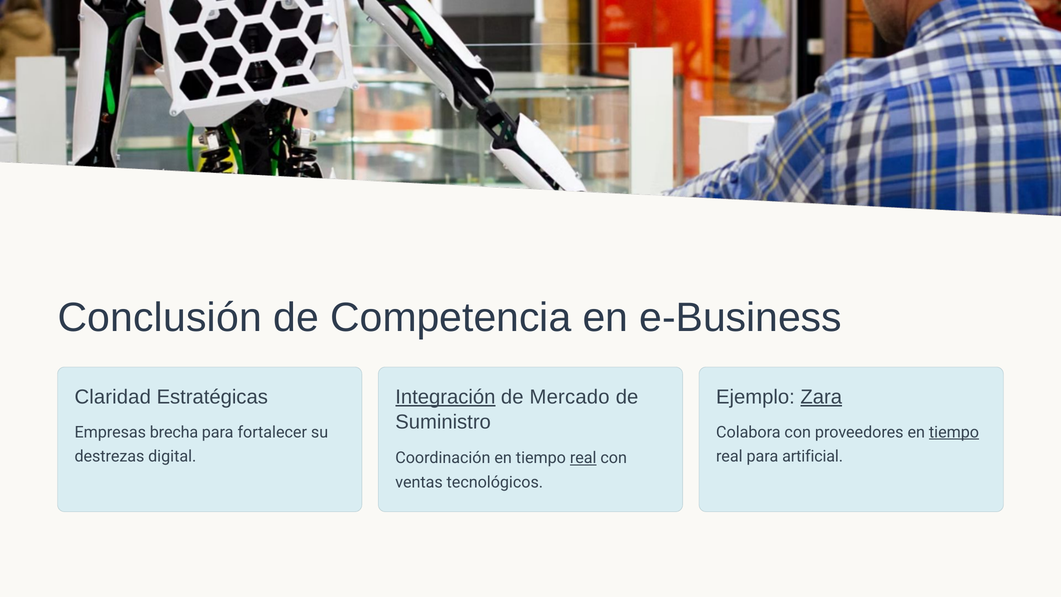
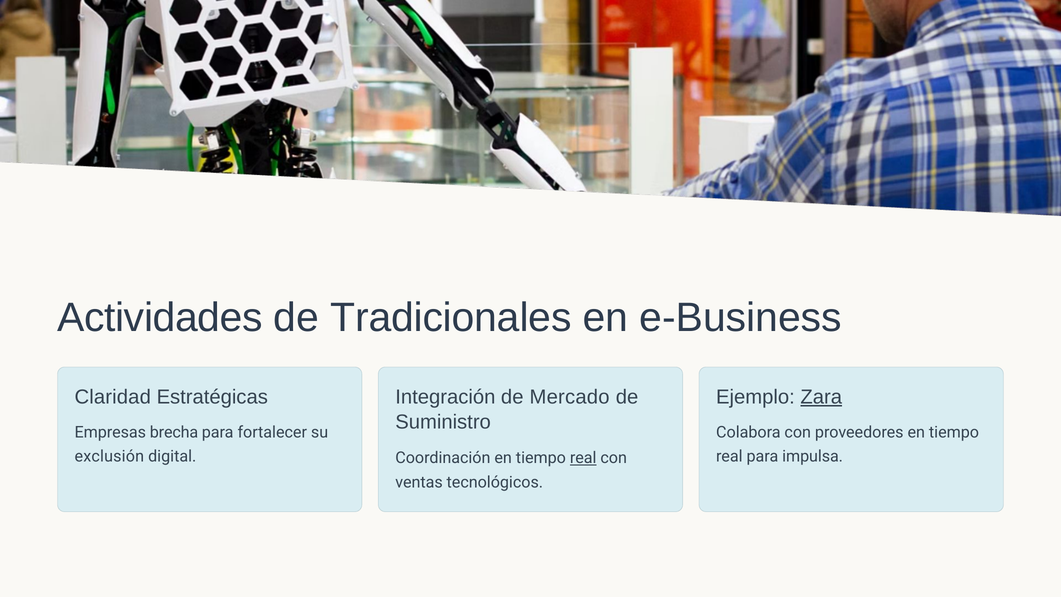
Conclusión: Conclusión -> Actividades (160, 318)
Competencia: Competencia -> Tradicionales (451, 318)
Integración underline: present -> none (445, 397)
tiempo underline: present -> none (954, 432)
destrezas: destrezas -> exclusión (109, 456)
artificial: artificial -> impulsa (813, 456)
